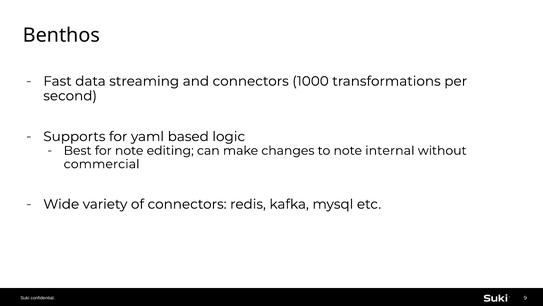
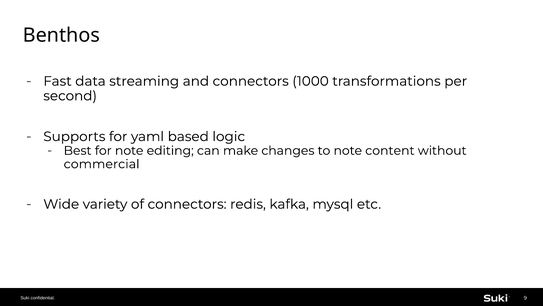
internal: internal -> content (390, 150)
